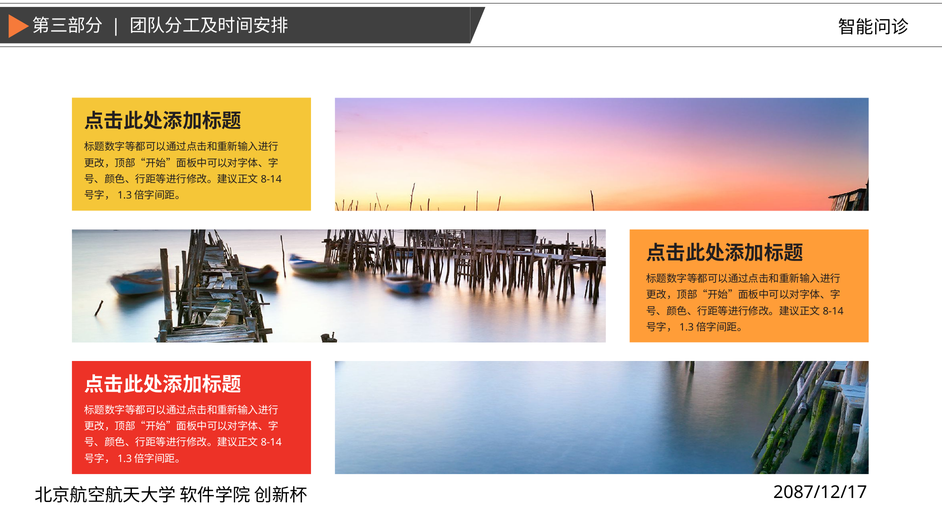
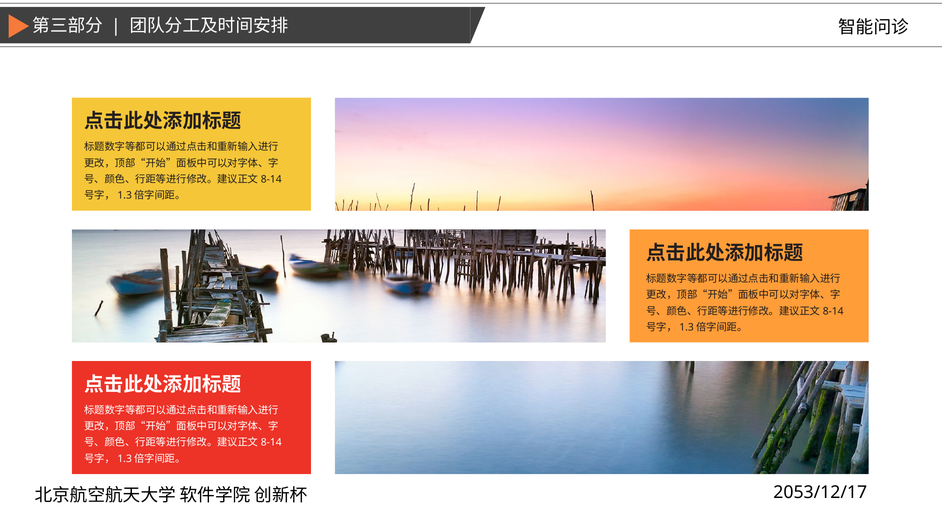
2087/12/17: 2087/12/17 -> 2053/12/17 (820, 492)
